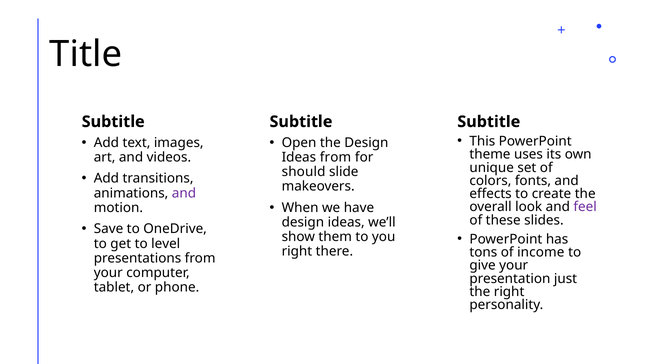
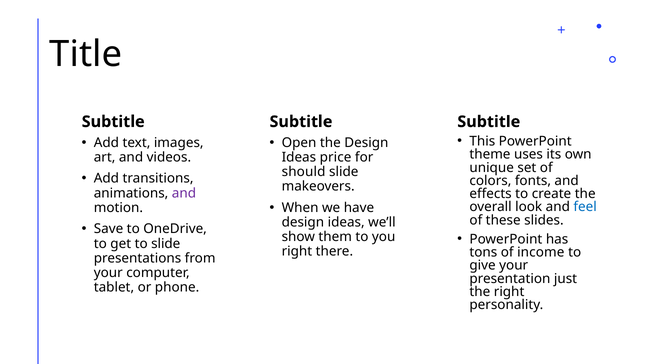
Ideas from: from -> price (336, 157)
feel colour: purple -> blue (585, 207)
to level: level -> slide (166, 244)
